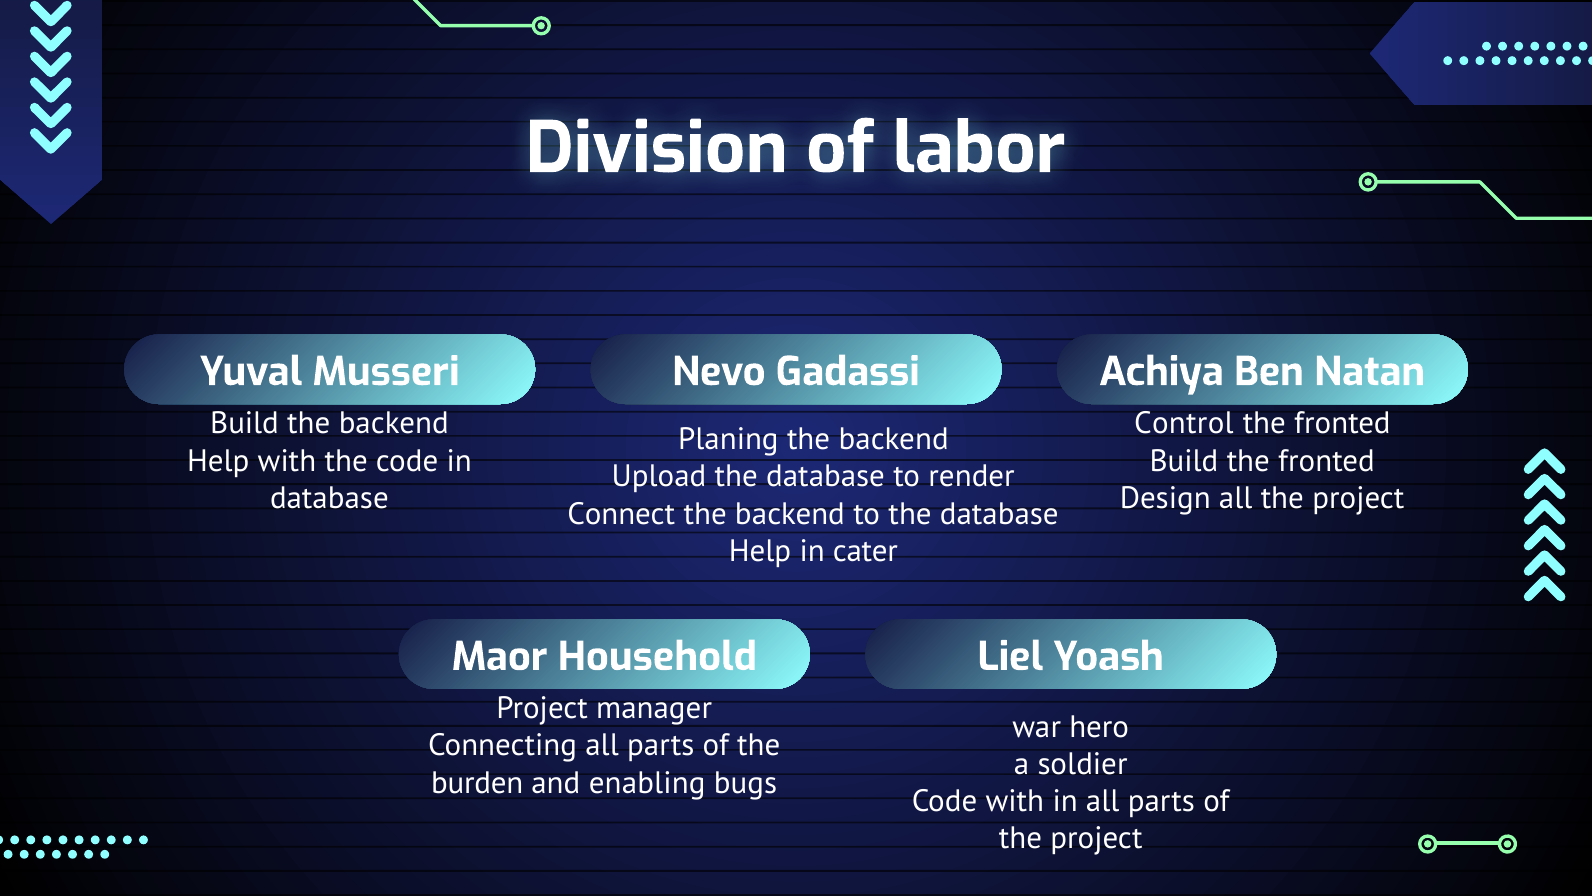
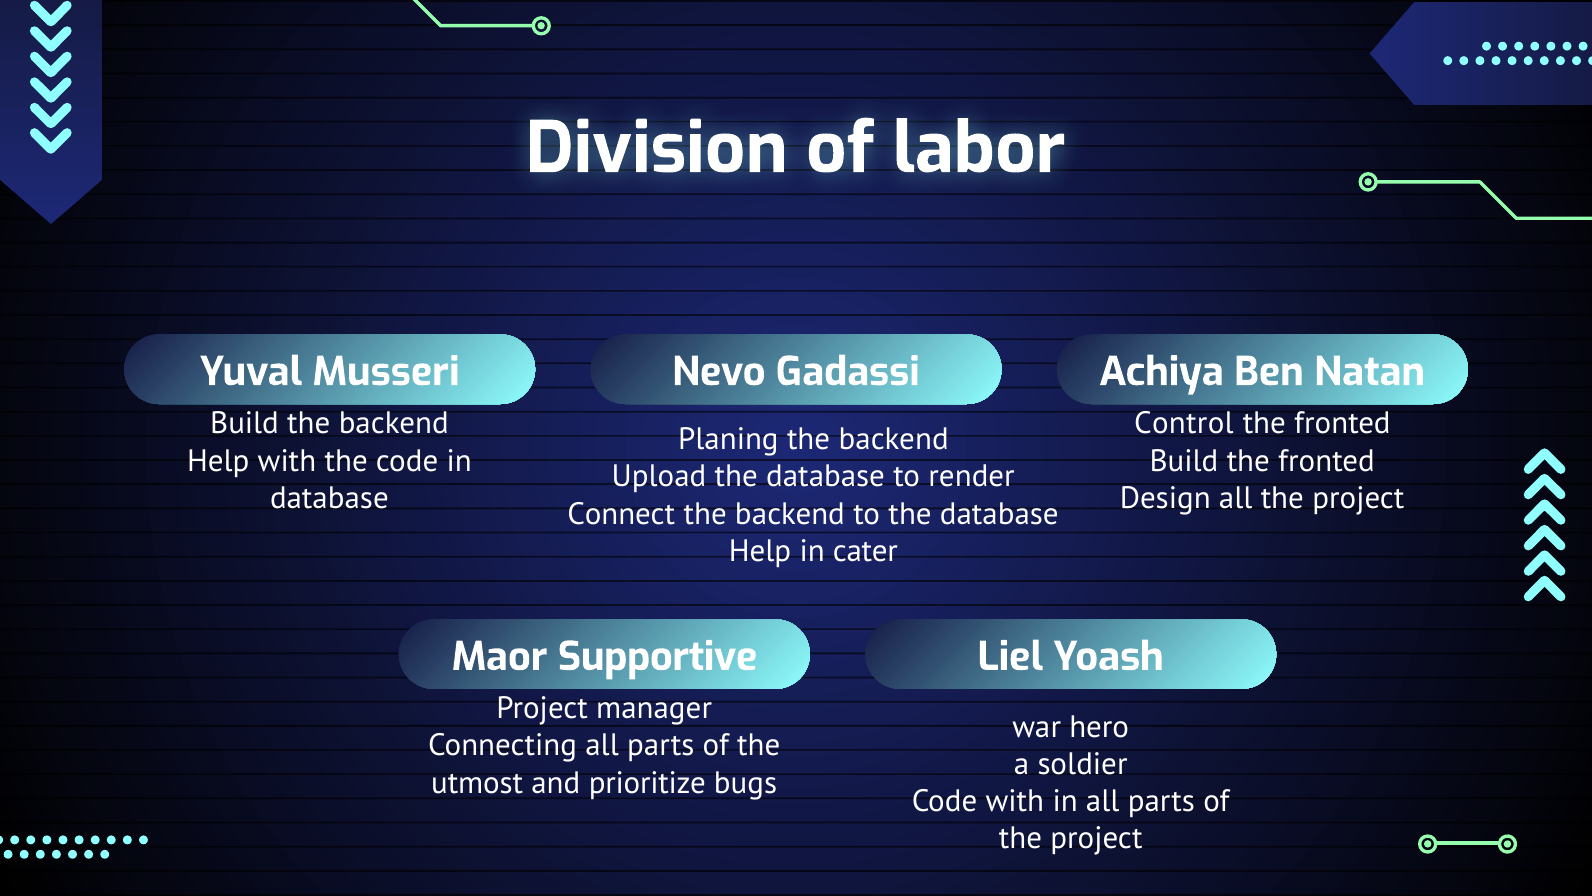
Household: Household -> Supportive (658, 657)
burden: burden -> utmost (477, 783)
enabling: enabling -> prioritize (647, 783)
